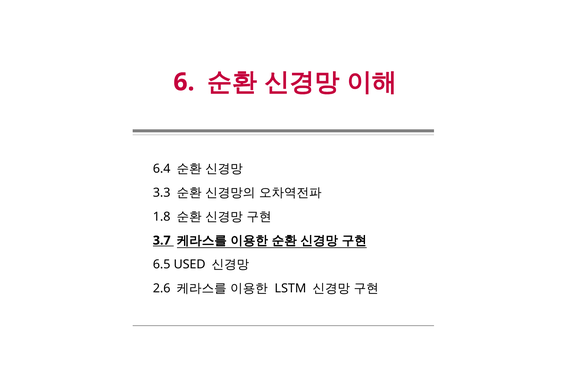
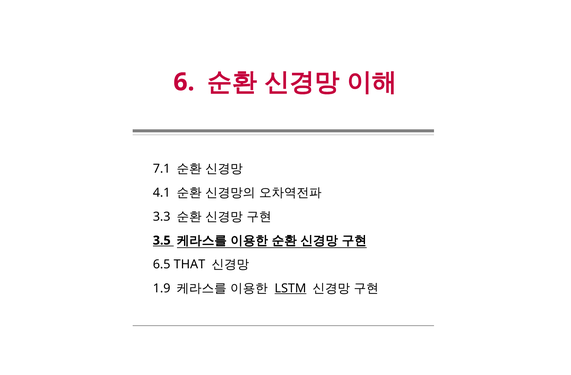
6.4: 6.4 -> 7.1 (162, 169)
3.3: 3.3 -> 4.1 (162, 193)
1.8: 1.8 -> 3.3 (162, 217)
3.7: 3.7 -> 3.5 (162, 240)
USED: USED -> THAT (189, 264)
2.6: 2.6 -> 1.9 (162, 288)
LSTM underline: none -> present (290, 288)
